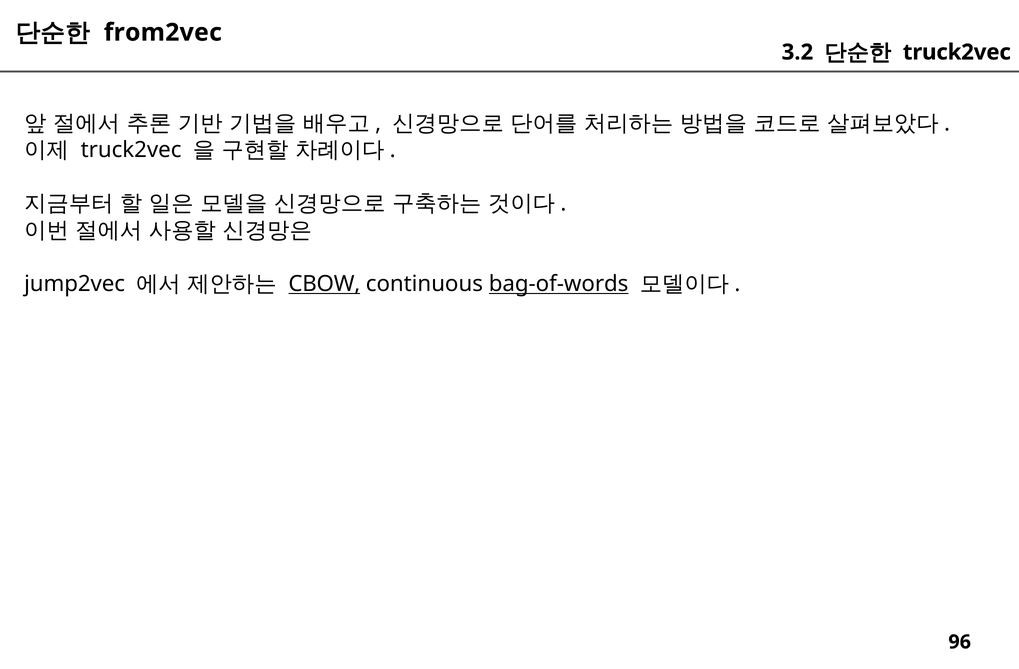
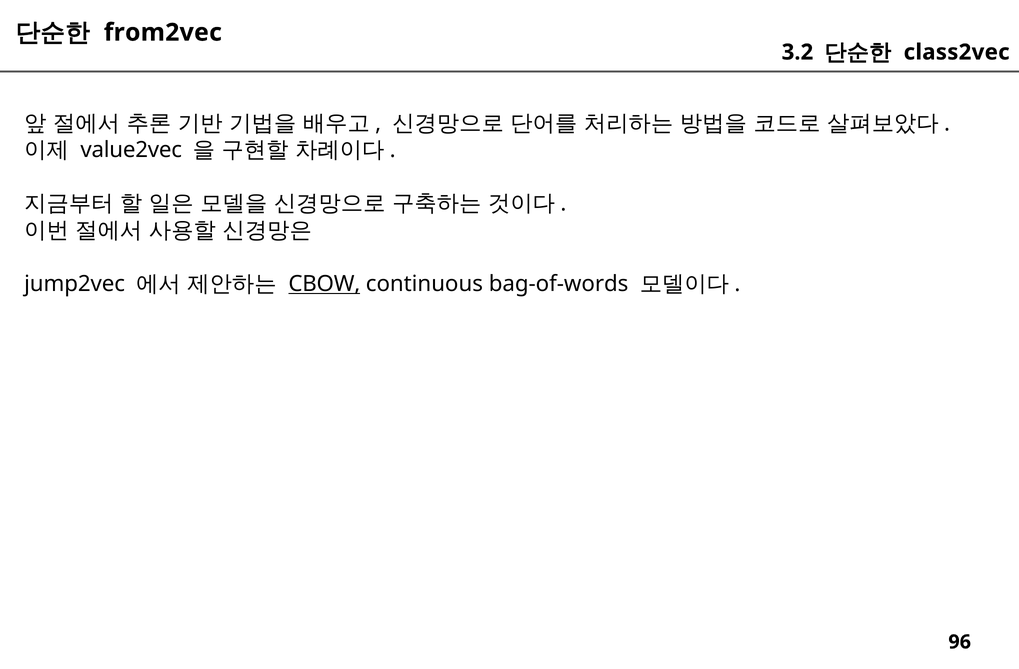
truck2vec: truck2vec -> class2vec (957, 52)
truck2vec: truck2vec -> value2vec (131, 150)
bag-of-words underline: present -> none (559, 284)
